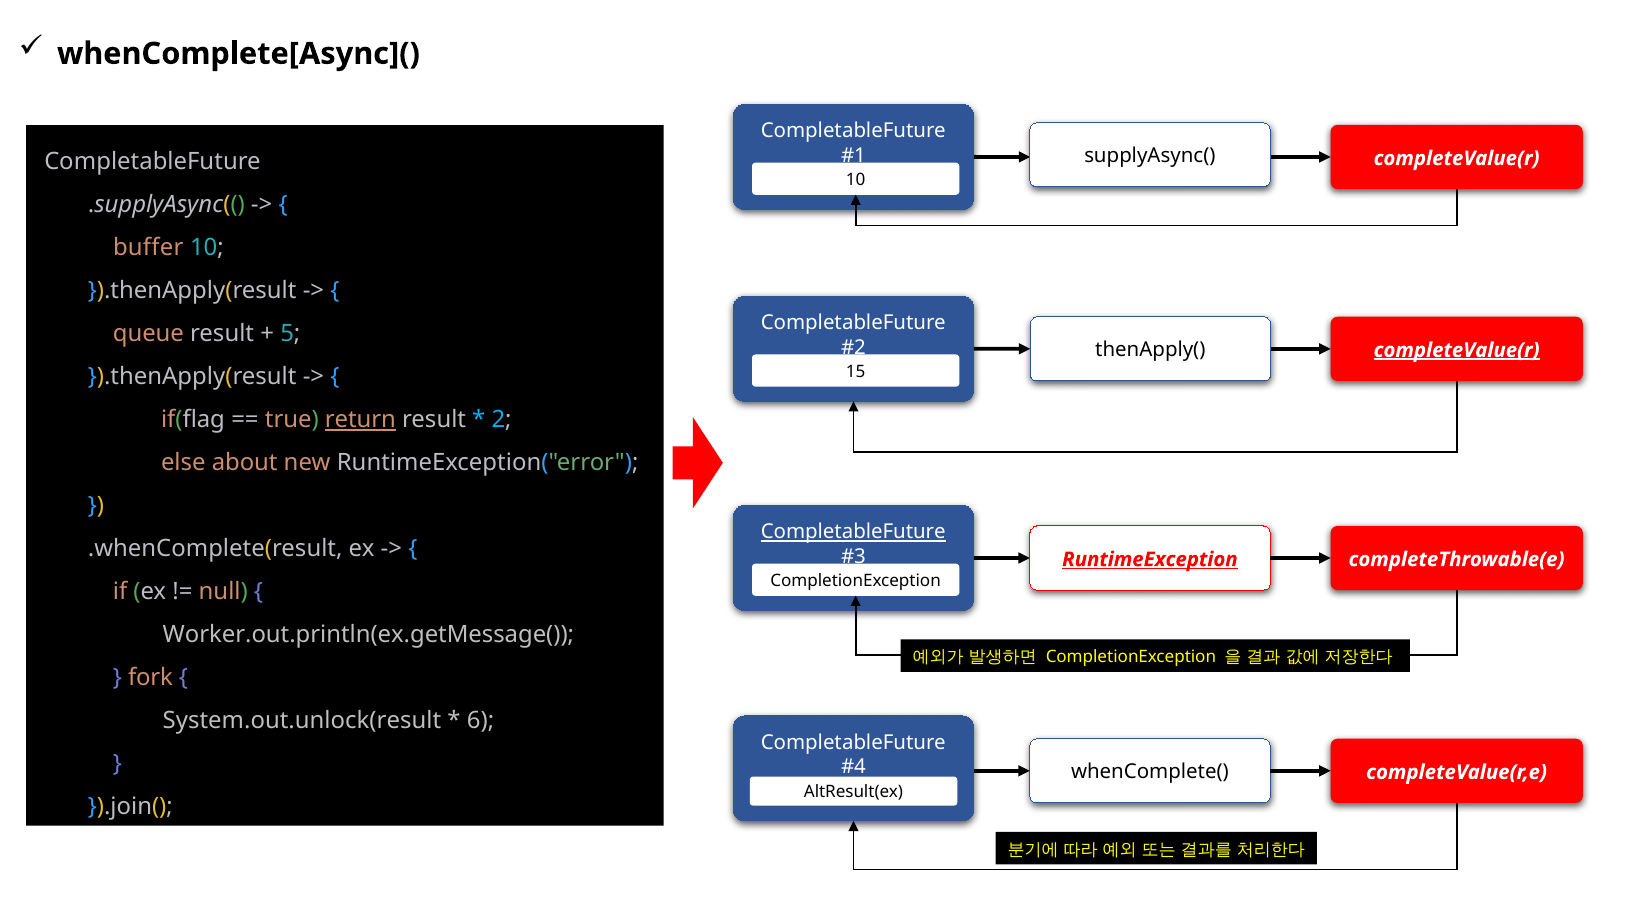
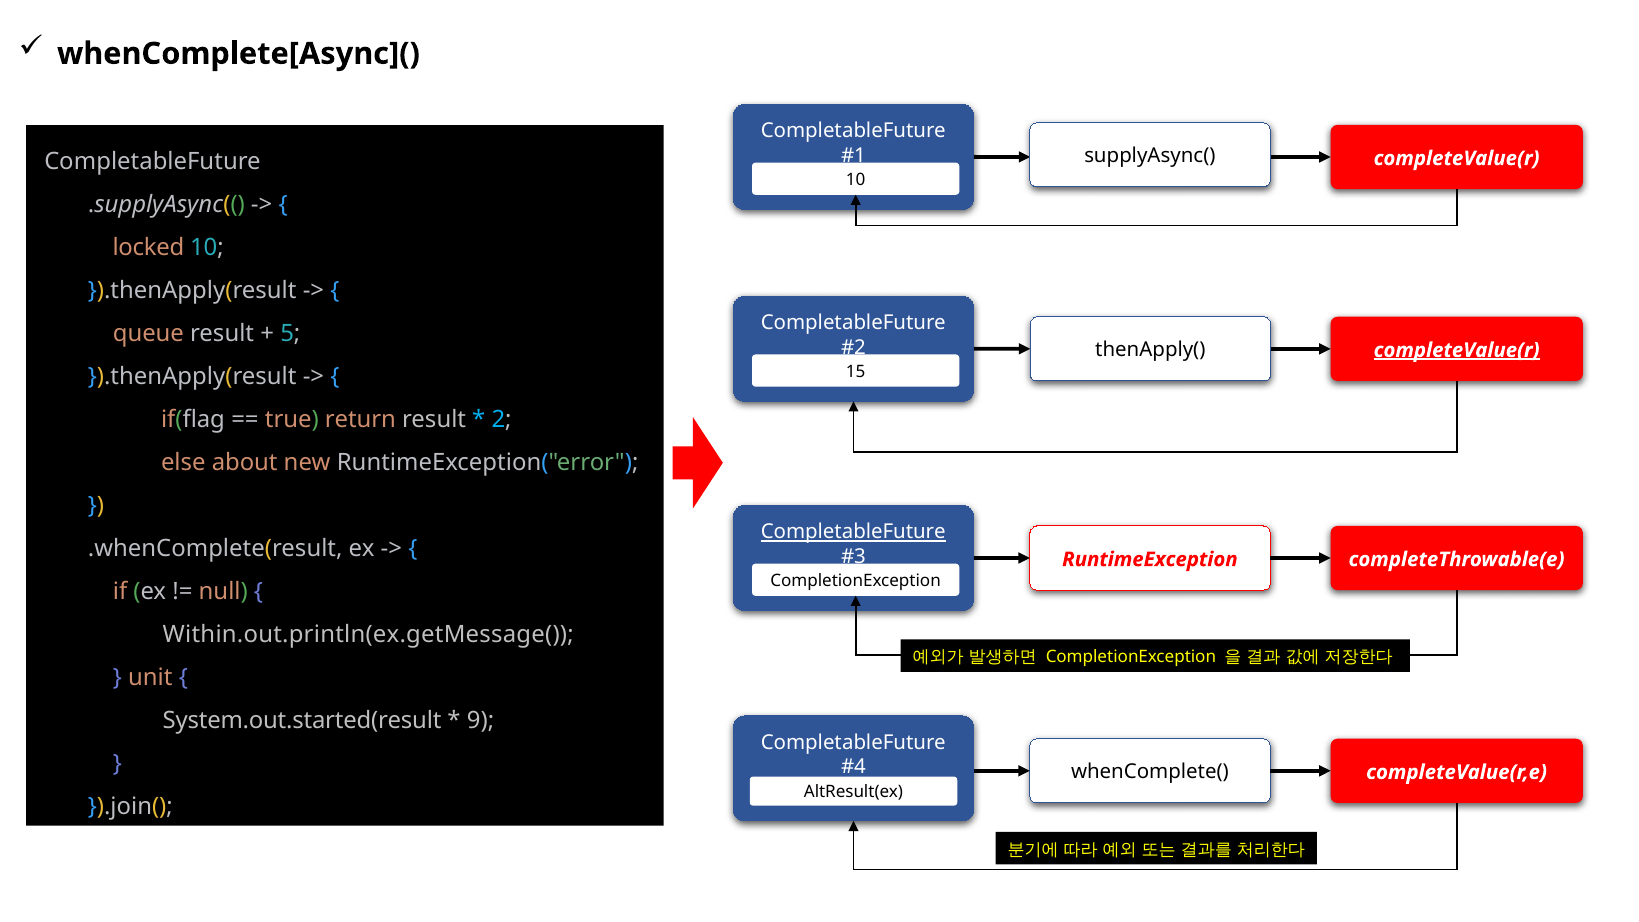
buffer: buffer -> locked (148, 248)
return underline: present -> none (360, 420)
RuntimeException underline: present -> none (1150, 559)
Worker.out.println(ex.getMessage(: Worker.out.println(ex.getMessage( -> Within.out.println(ex.getMessage( (368, 635)
fork: fork -> unit (150, 678)
System.out.unlock(result: System.out.unlock(result -> System.out.started(result (302, 721)
6: 6 -> 9 (481, 721)
